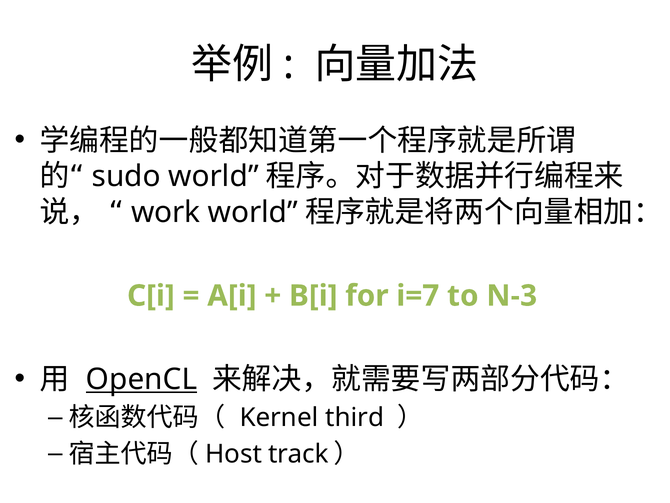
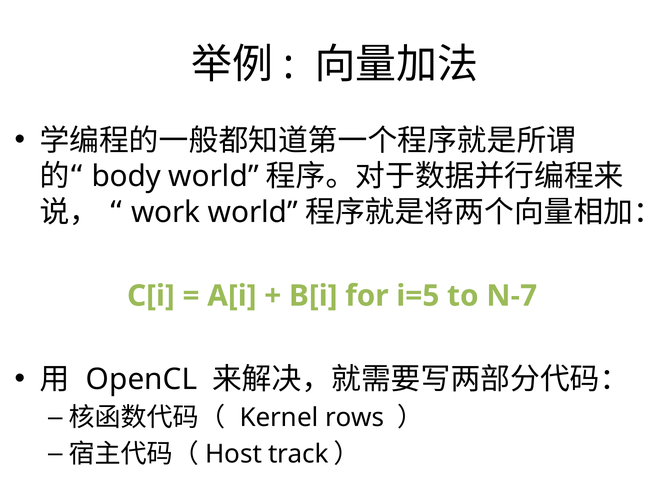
sudo: sudo -> body (126, 176)
i=7: i=7 -> i=5 (418, 296)
N-3: N-3 -> N-7 (512, 296)
OpenCL underline: present -> none (142, 379)
third: third -> rows (355, 417)
